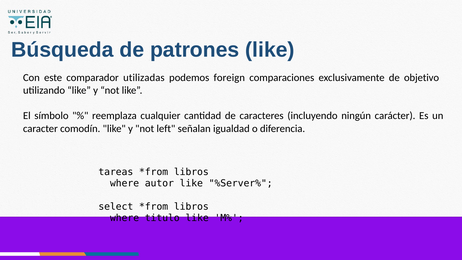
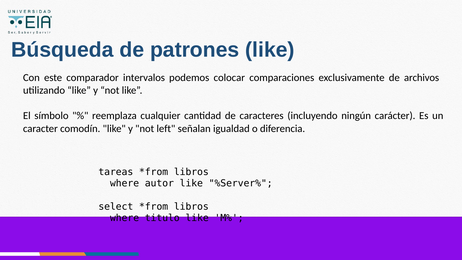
utilizadas: utilizadas -> intervalos (144, 78)
foreign: foreign -> colocar (229, 78)
objetivo: objetivo -> archivos (422, 78)
